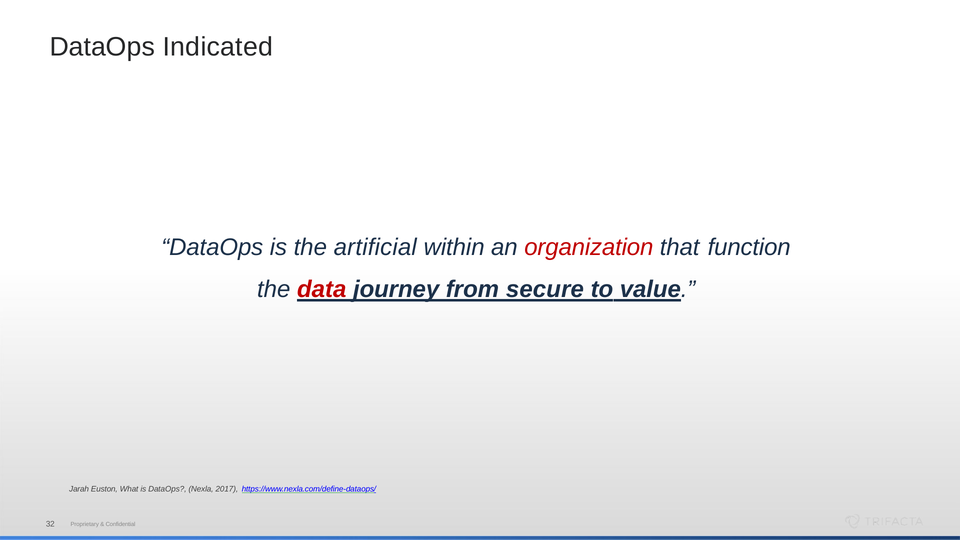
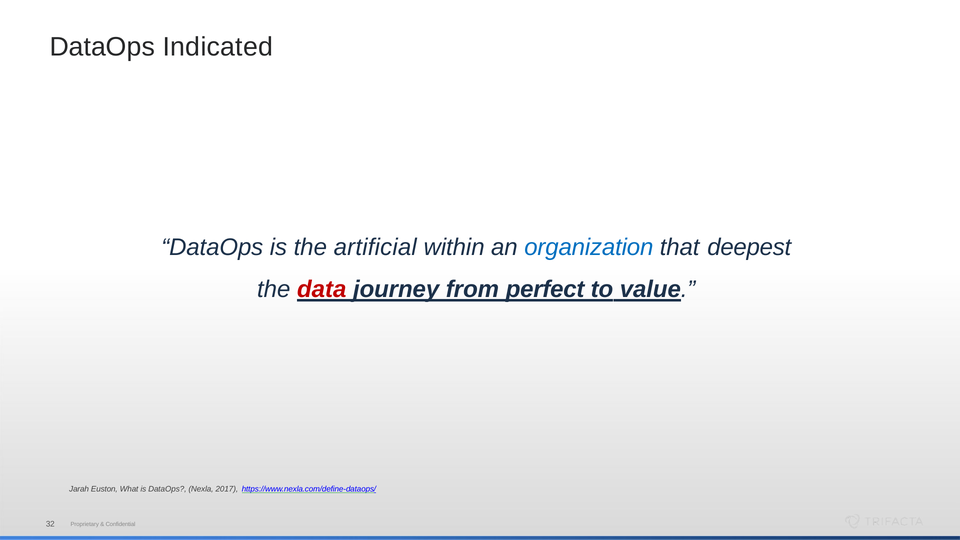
organization colour: red -> blue (589, 248)
function: function -> deepest (749, 248)
secure: secure -> perfect (545, 290)
